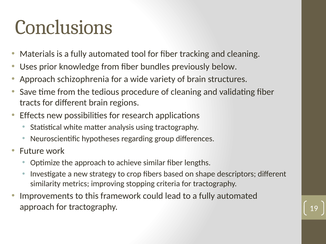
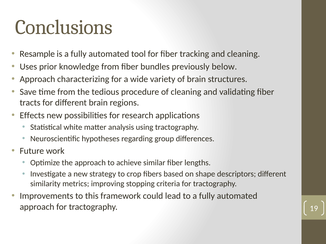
Materials: Materials -> Resample (37, 54)
schizophrenia: schizophrenia -> characterizing (83, 79)
